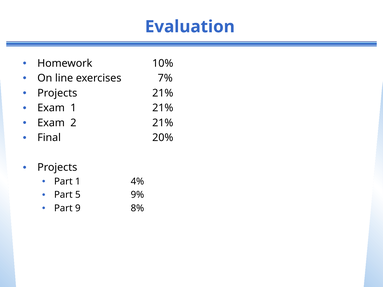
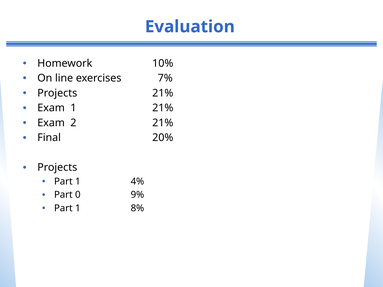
5: 5 -> 0 (78, 195)
9: 9 -> 1 (78, 208)
